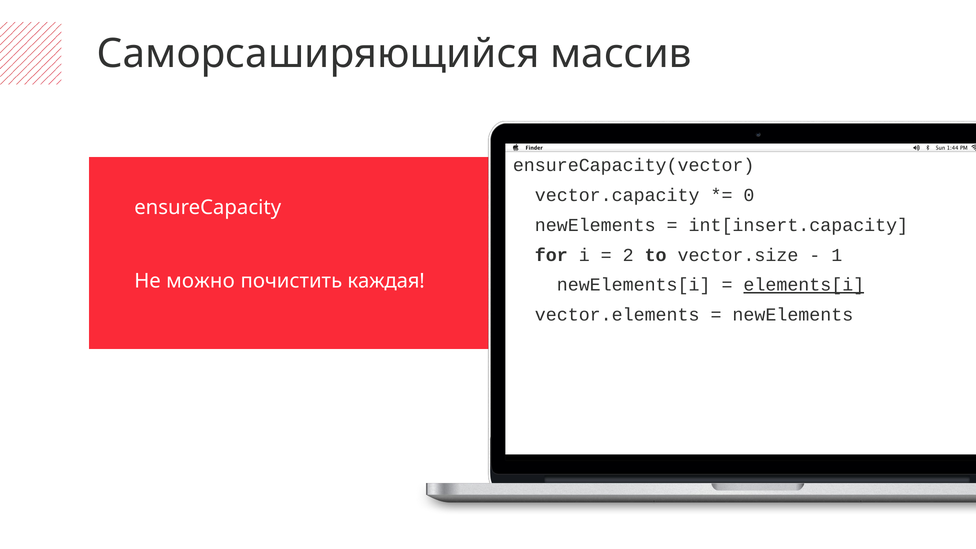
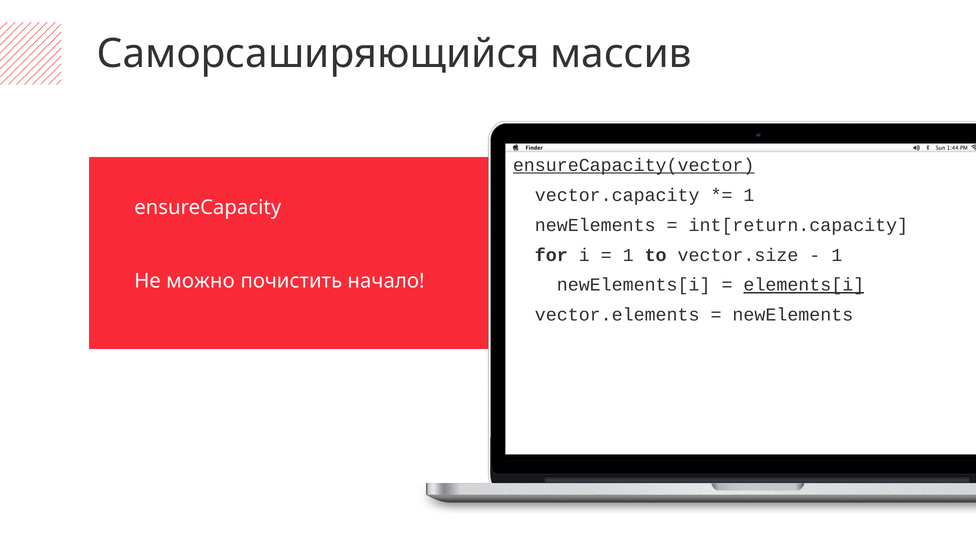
ensureCapacity(vector underline: none -> present (634, 165)
0: 0 -> 1 (749, 195)
int[insert.capacity: int[insert.capacity -> int[return.capacity (798, 225)
2: 2 -> 1 (628, 255)
каждая: каждая -> начало (386, 281)
